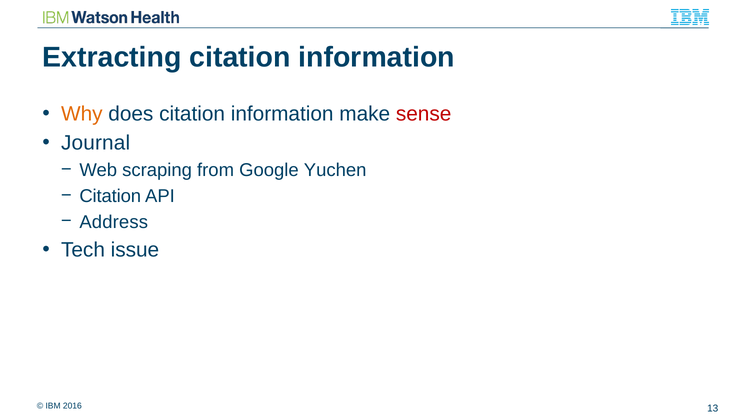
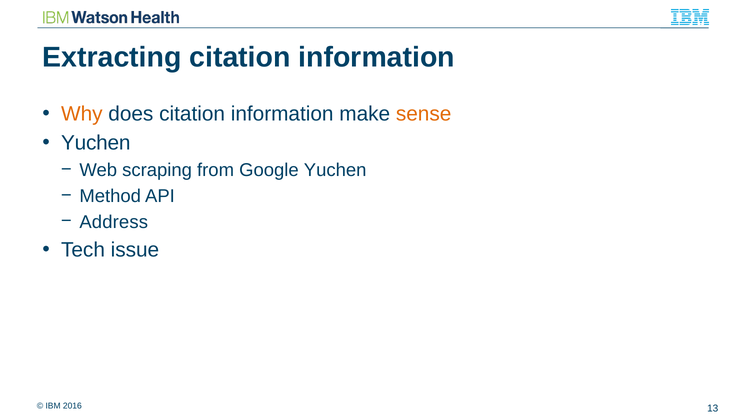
sense colour: red -> orange (424, 114)
Journal: Journal -> Yuchen (96, 143)
Citation: Citation -> Method (110, 196)
